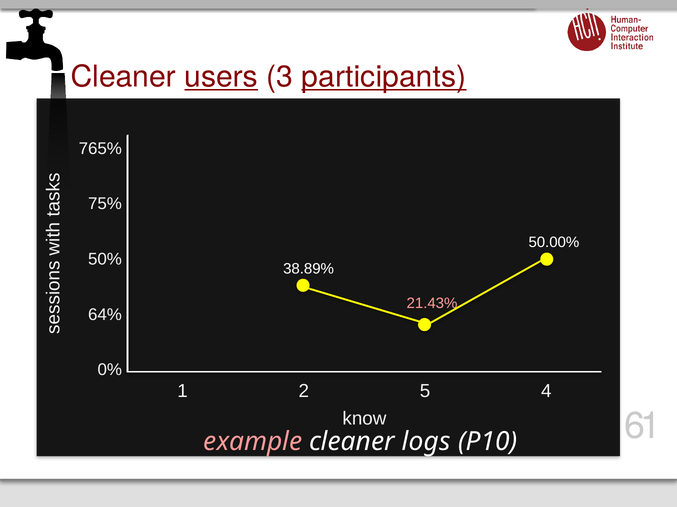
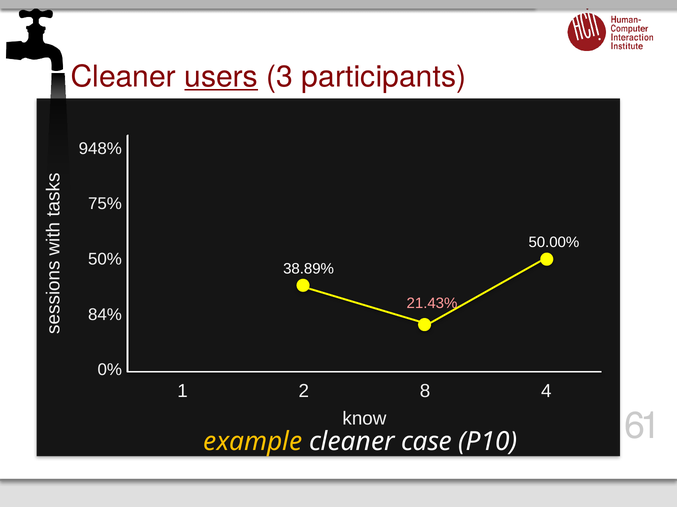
participants underline: present -> none (384, 77)
765%: 765% -> 948% (100, 149)
64%: 64% -> 84% (105, 315)
5: 5 -> 8 (425, 391)
example colour: pink -> yellow (253, 442)
logs: logs -> case (427, 442)
